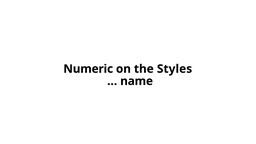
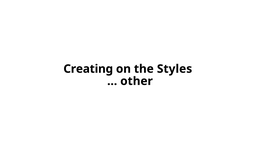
Numeric: Numeric -> Creating (88, 69)
name: name -> other (137, 81)
